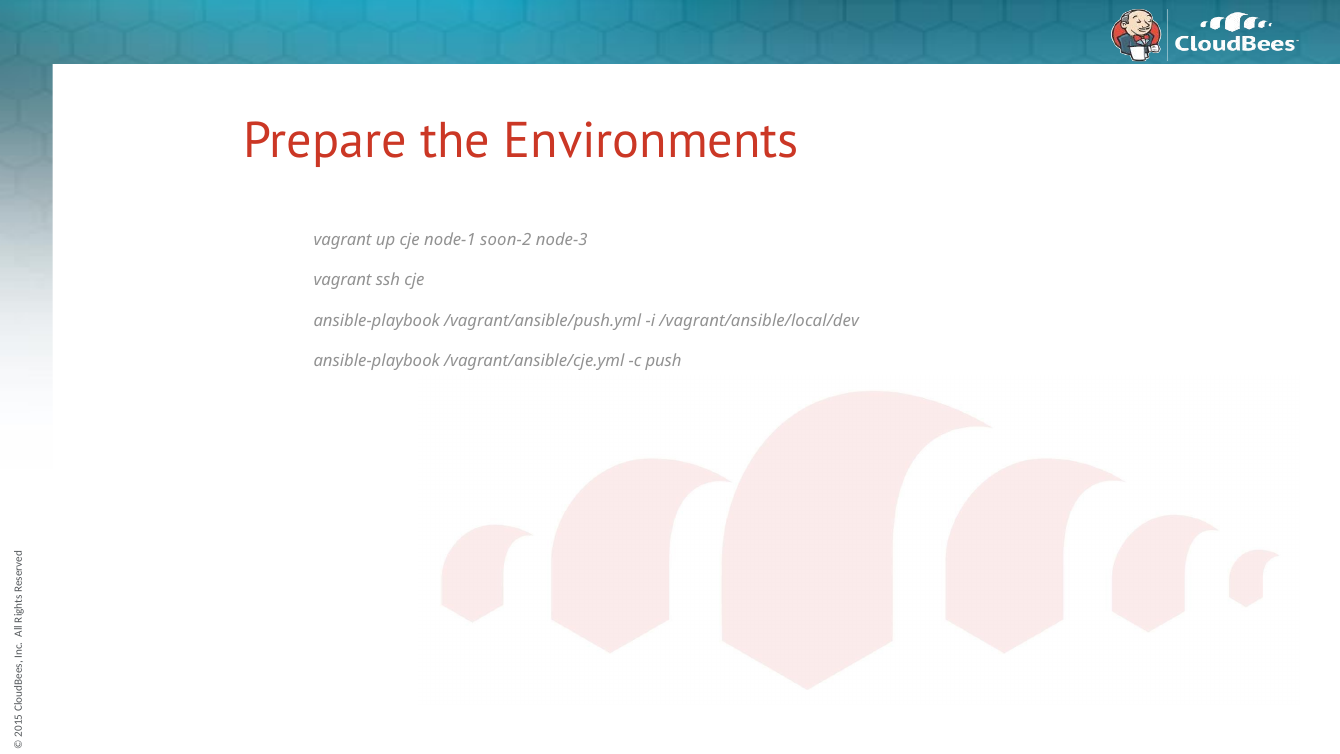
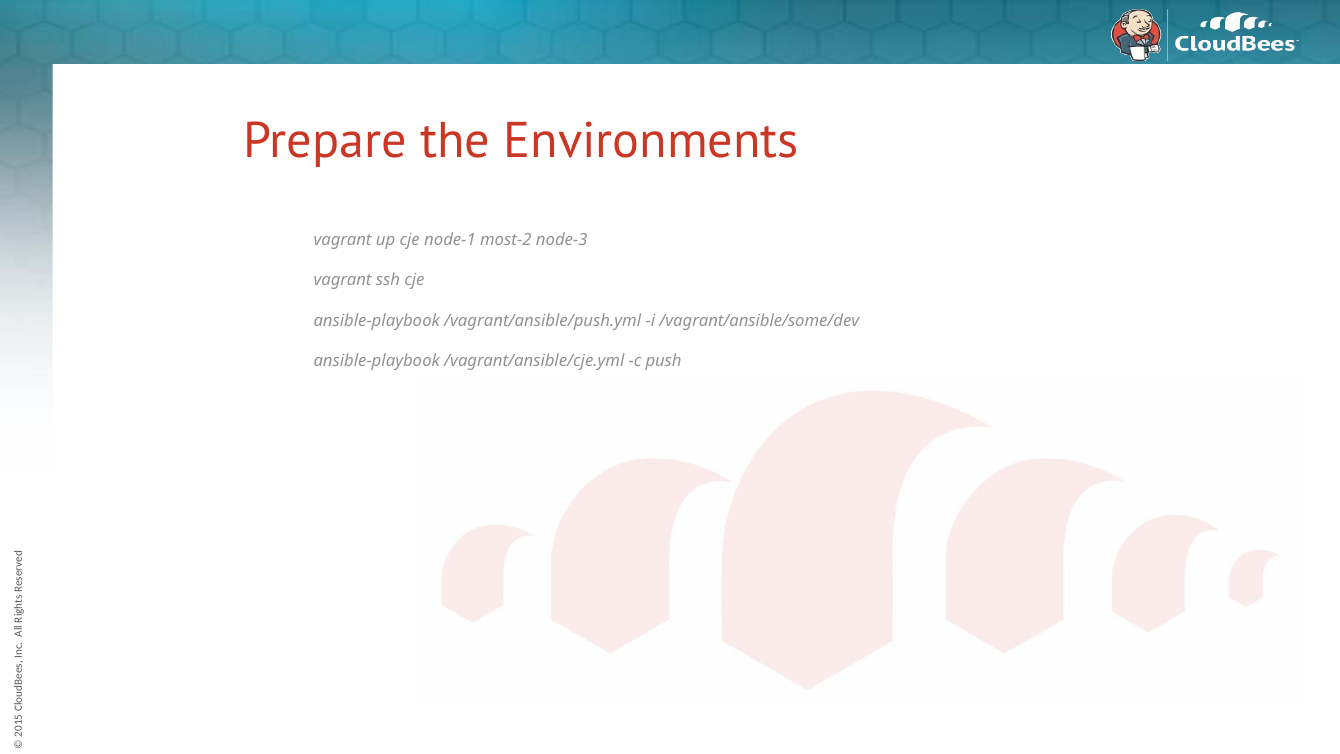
soon-2: soon-2 -> most-2 (506, 240)
/vagrant/ansible/local/dev: /vagrant/ansible/local/dev -> /vagrant/ansible/some/dev (759, 321)
